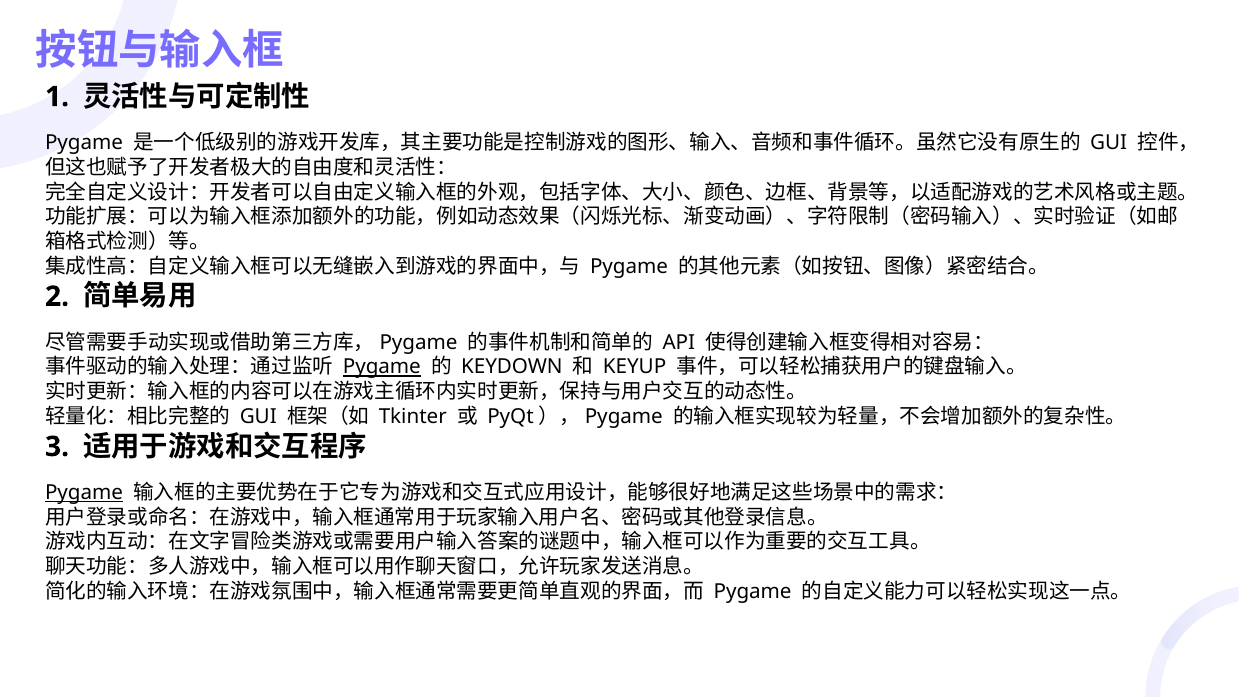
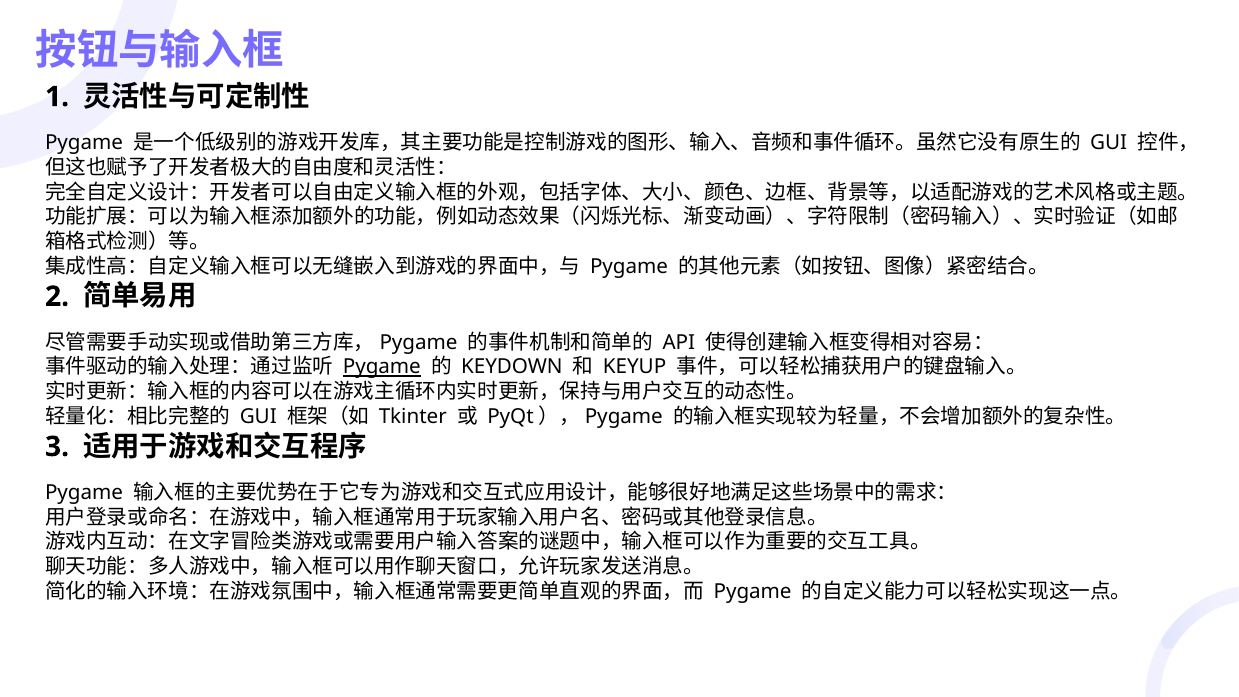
Pygame underline: present -> none (84, 493)
